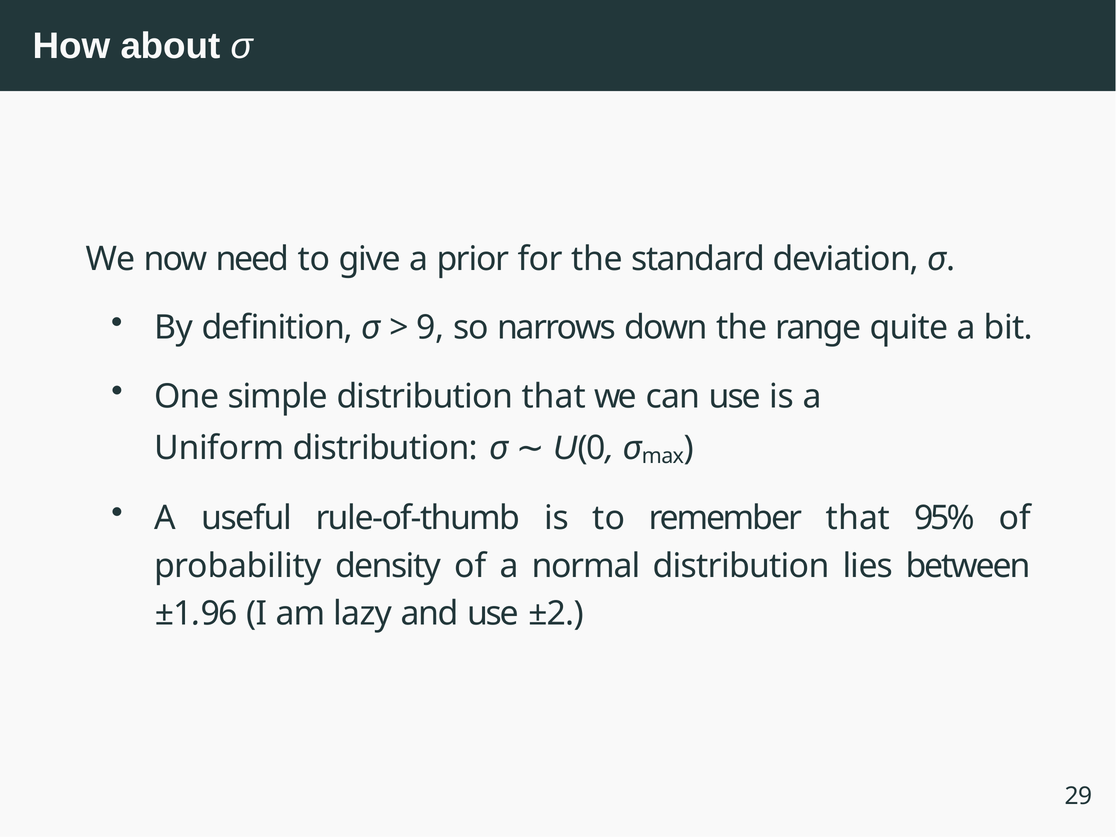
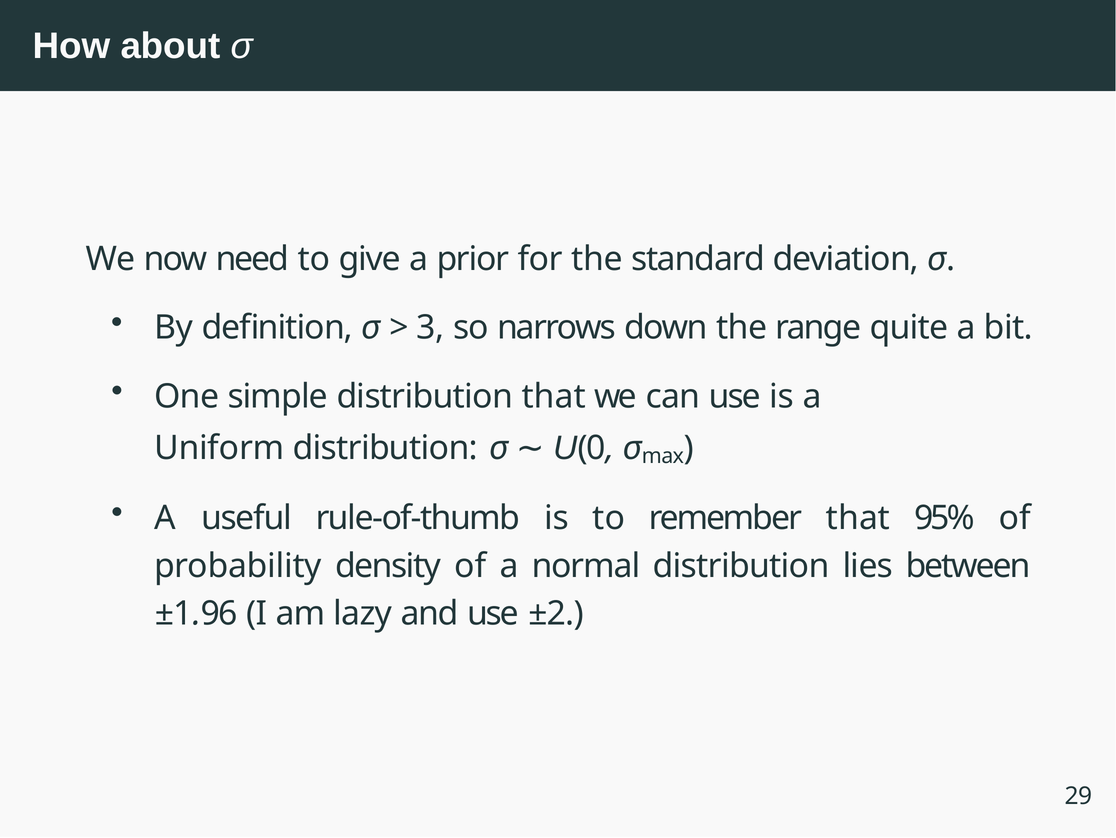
9: 9 -> 3 (430, 328)
